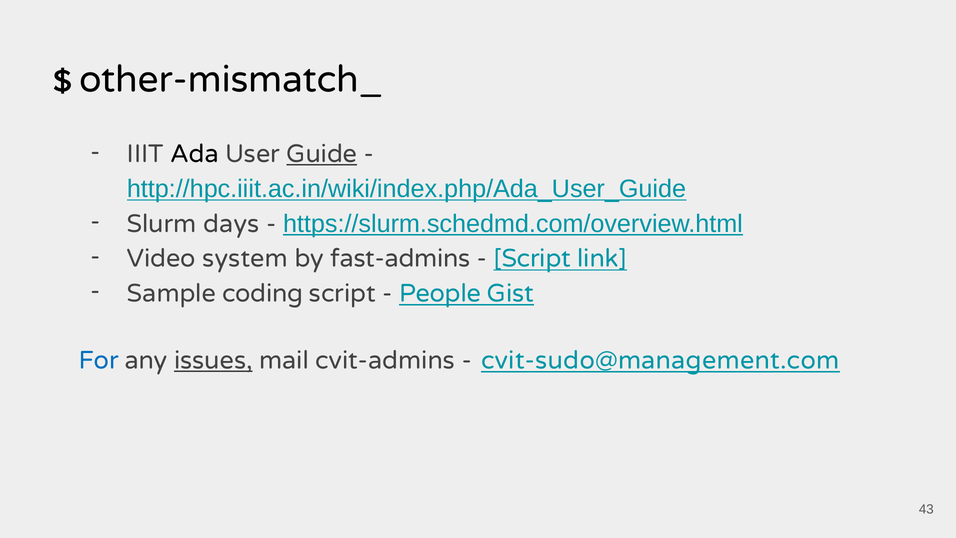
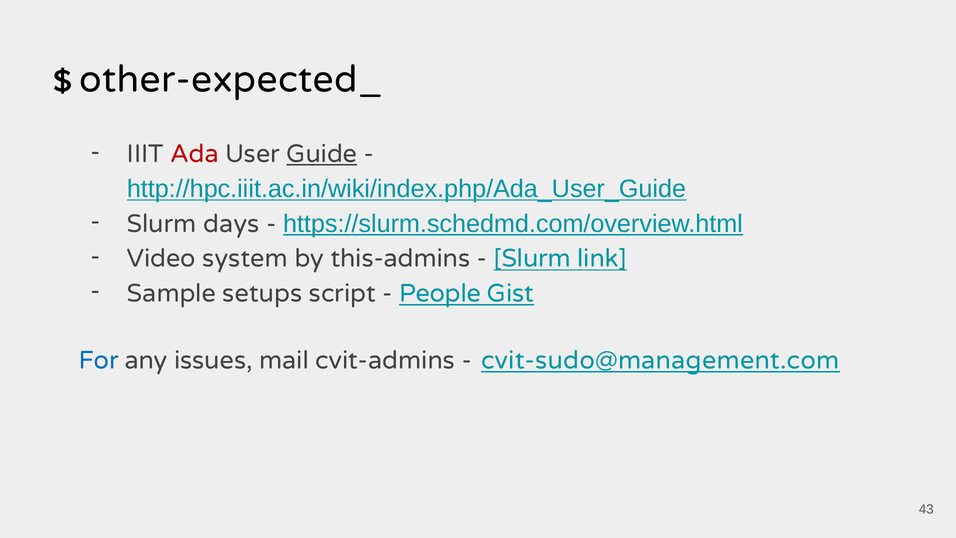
other-mismatch_: other-mismatch_ -> other-expected_ (231, 80)
Ada colour: black -> red (195, 154)
fast-admins: fast-admins -> this-admins (400, 258)
Script: Script -> Slurm (532, 258)
coding: coding -> setups (262, 293)
issues underline: present -> none (213, 360)
